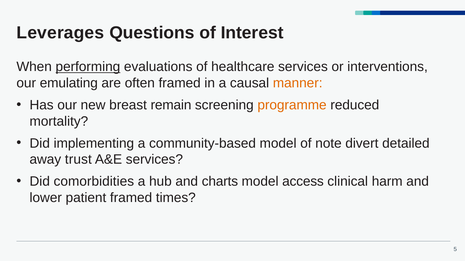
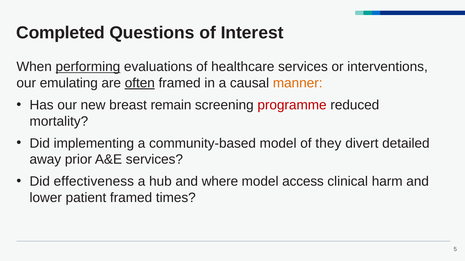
Leverages: Leverages -> Completed (61, 33)
often underline: none -> present (140, 83)
programme colour: orange -> red (292, 105)
note: note -> they (328, 144)
trust: trust -> prior (78, 160)
comorbidities: comorbidities -> effectiveness (94, 182)
charts: charts -> where (220, 182)
